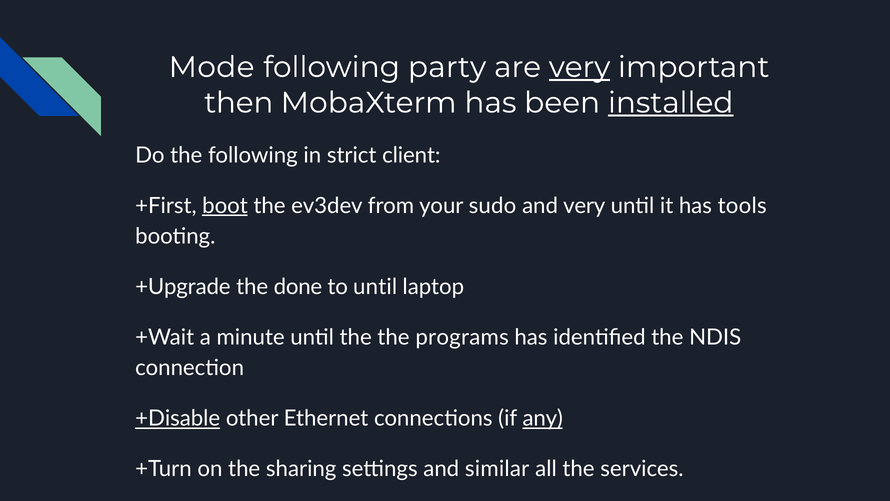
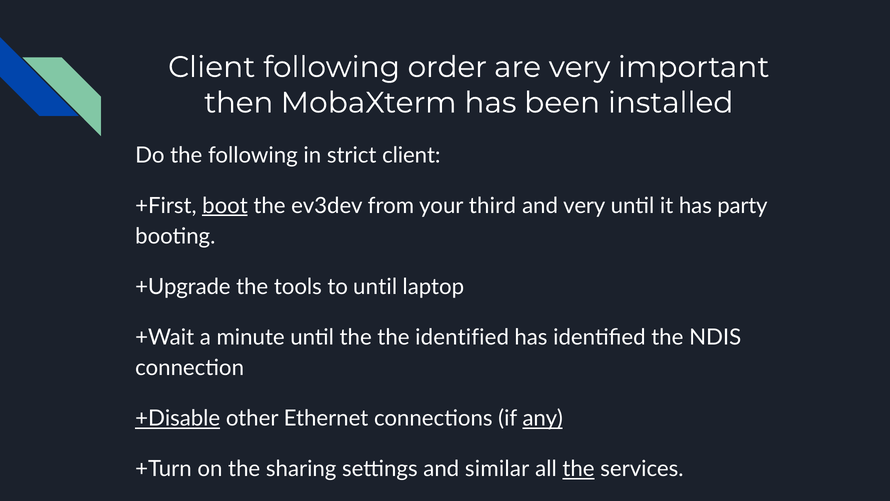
Mode: Mode -> Client (212, 67)
party: party -> order (447, 67)
very underline: present -> none (580, 67)
installed underline: present -> none (671, 103)
sudo: sudo -> third (492, 206)
tools: tools -> party (742, 206)
done: done -> tools (298, 287)
the programs: programs -> identified (462, 337)
the underline: none -> present (579, 469)
